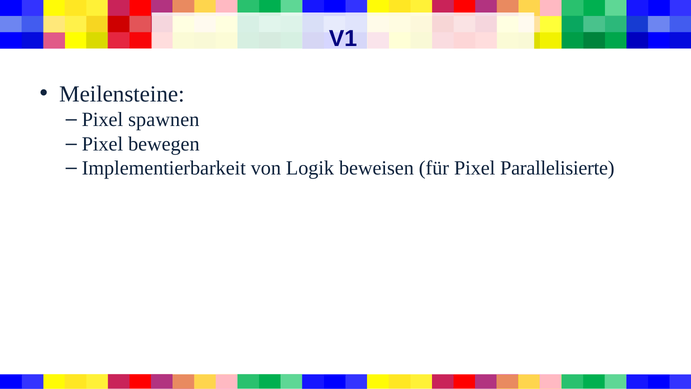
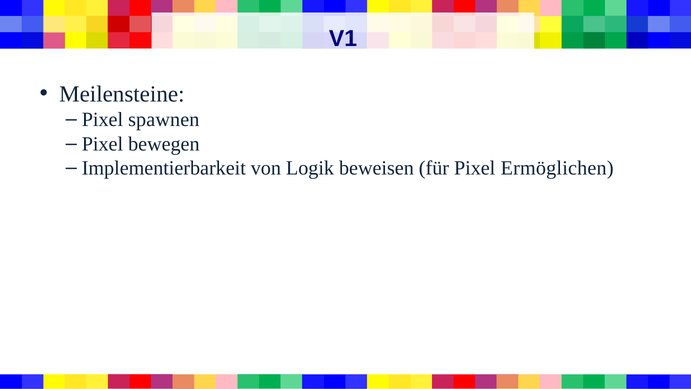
Parallelisierte: Parallelisierte -> Ermöglichen (557, 168)
